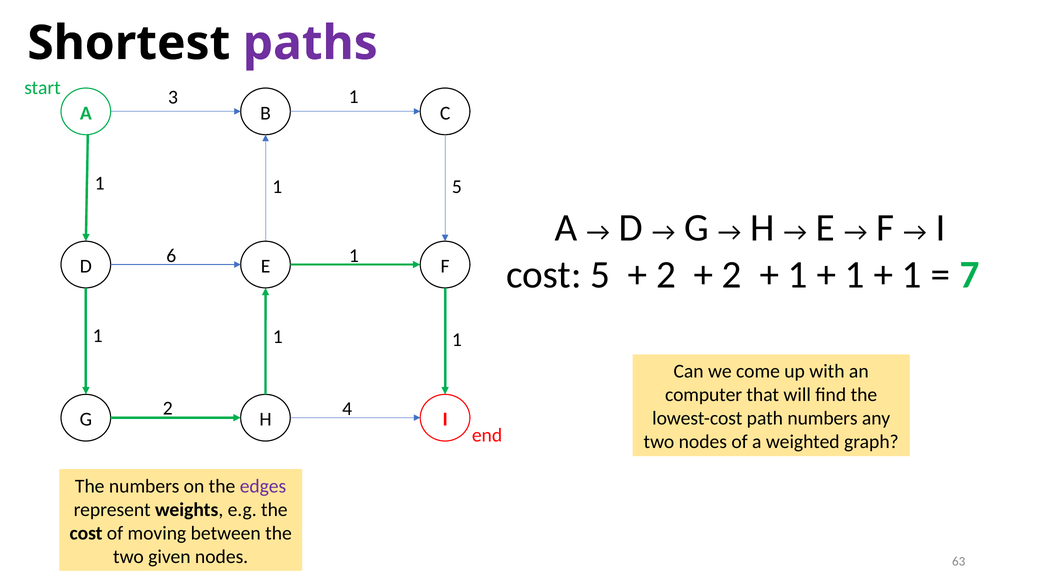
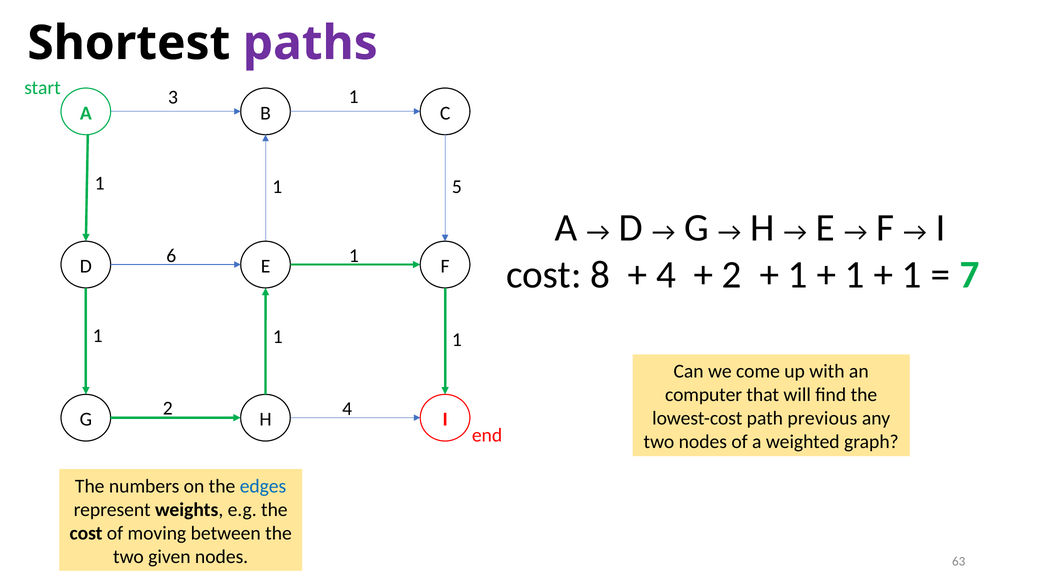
cost 5: 5 -> 8 (600, 275)
2: 2 -> 4 (666, 275)
path numbers: numbers -> previous (822, 418)
edges colour: purple -> blue (263, 486)
